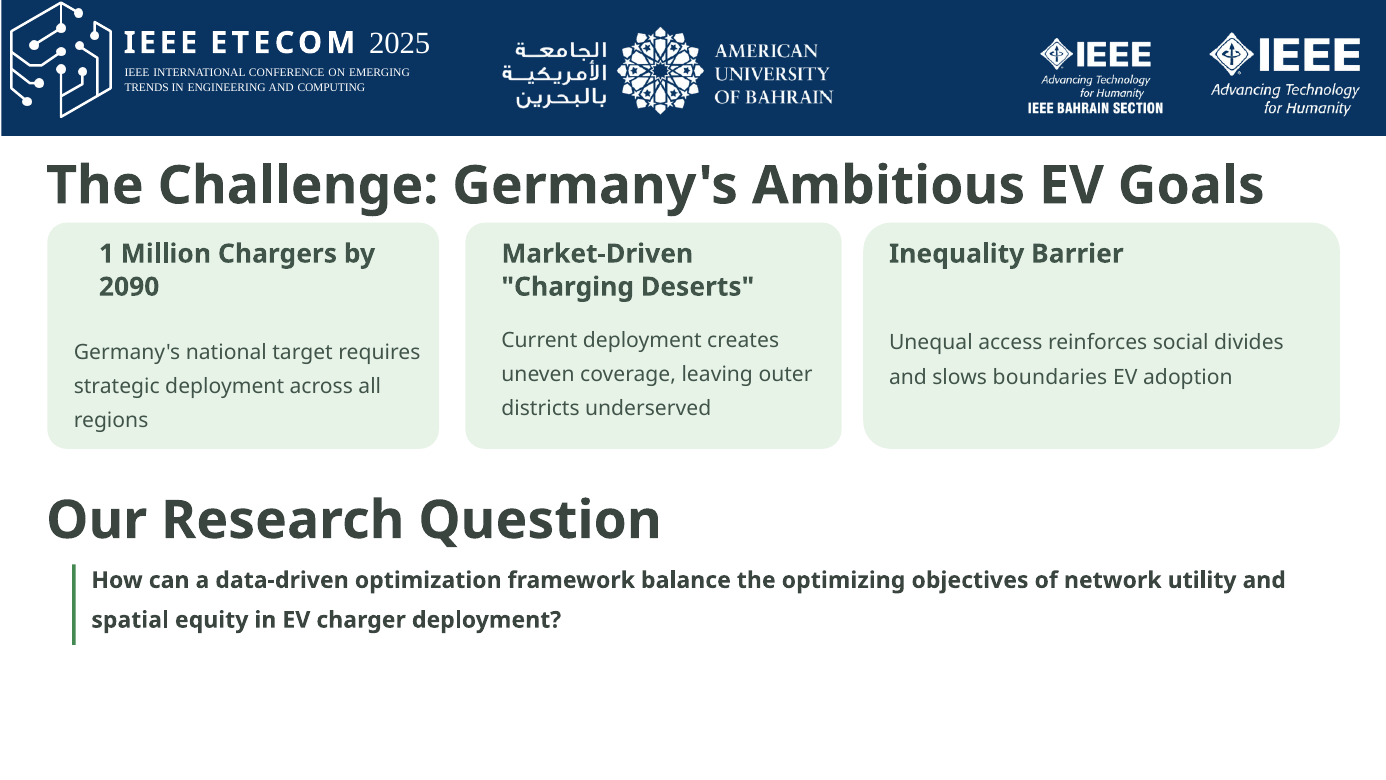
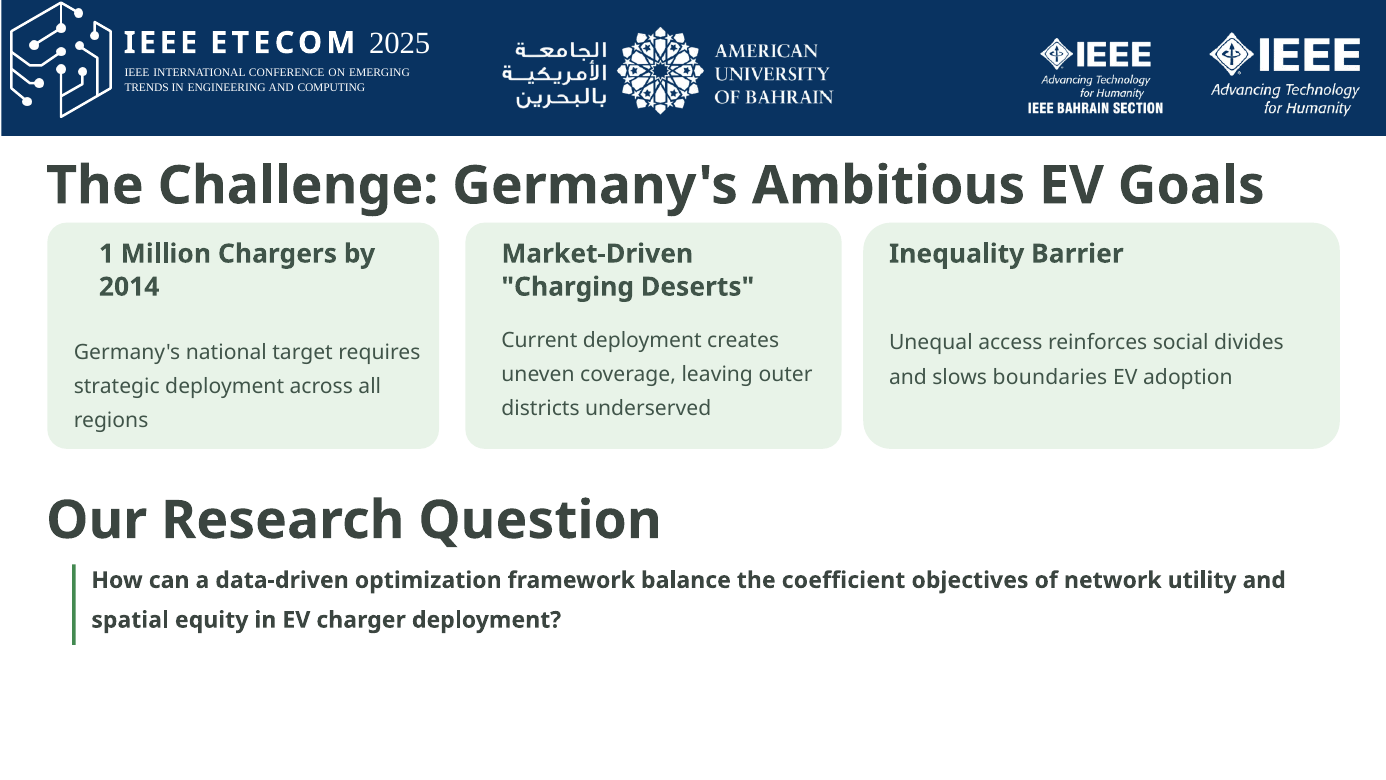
2090: 2090 -> 2014 (129, 287)
optimizing: optimizing -> coefficient (844, 580)
